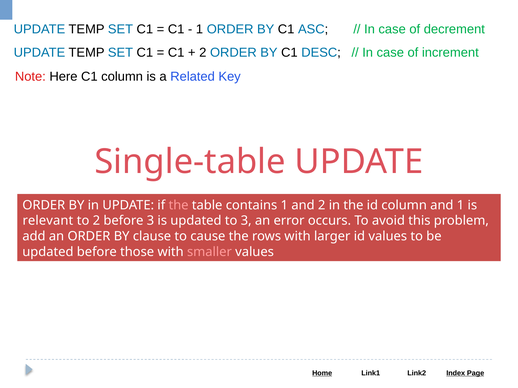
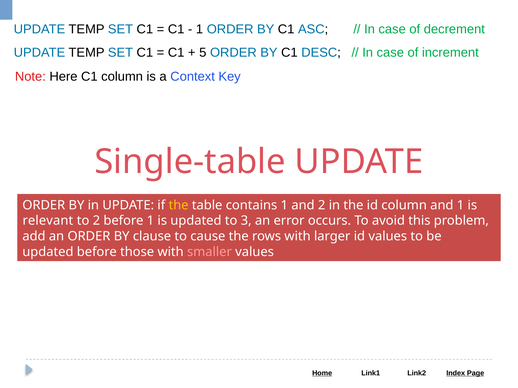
2: 2 -> 5 (203, 53)
Related: Related -> Context (193, 77)
the colour: pink -> yellow (179, 205)
before 3: 3 -> 1 (150, 221)
